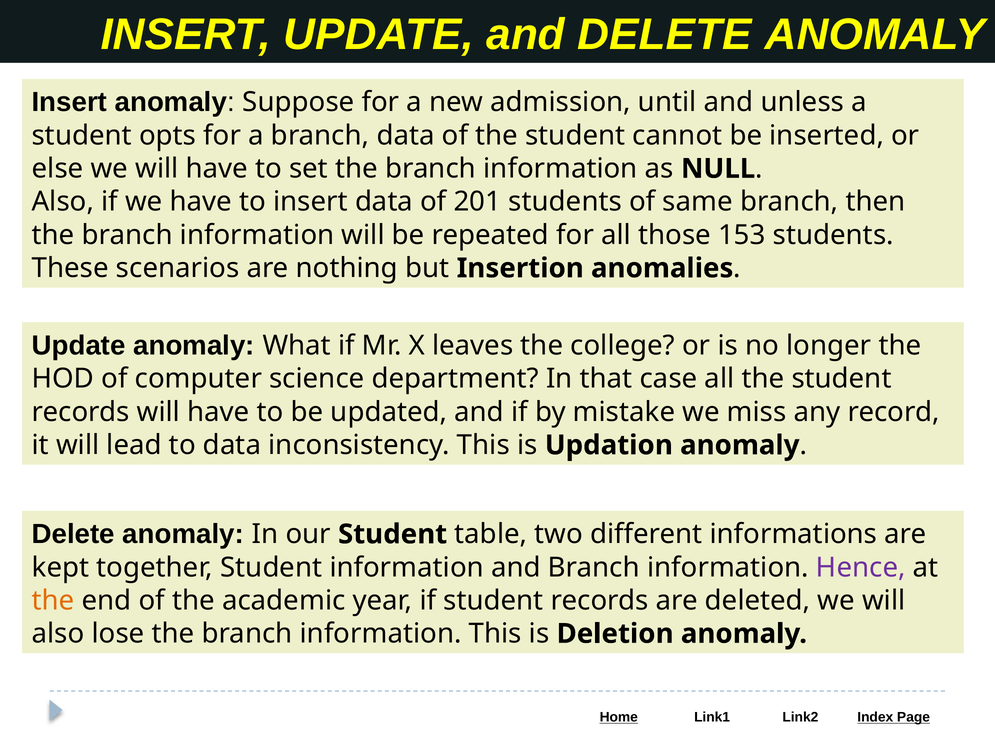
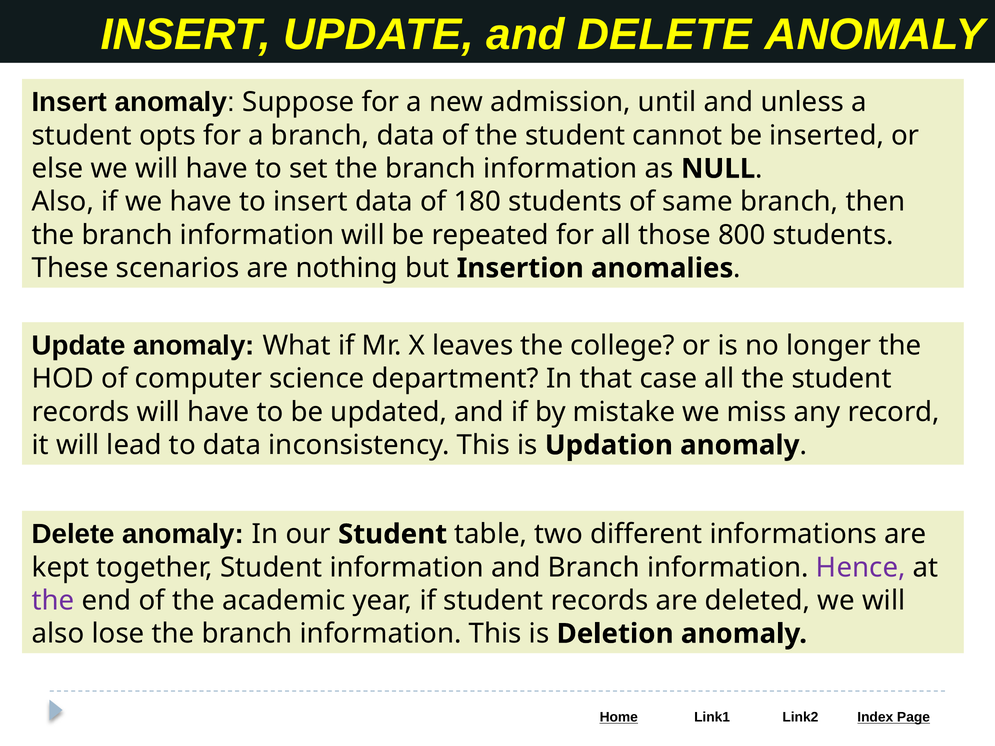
201: 201 -> 180 (477, 202)
153: 153 -> 800 (742, 235)
the colour: orange -> purple (53, 601)
